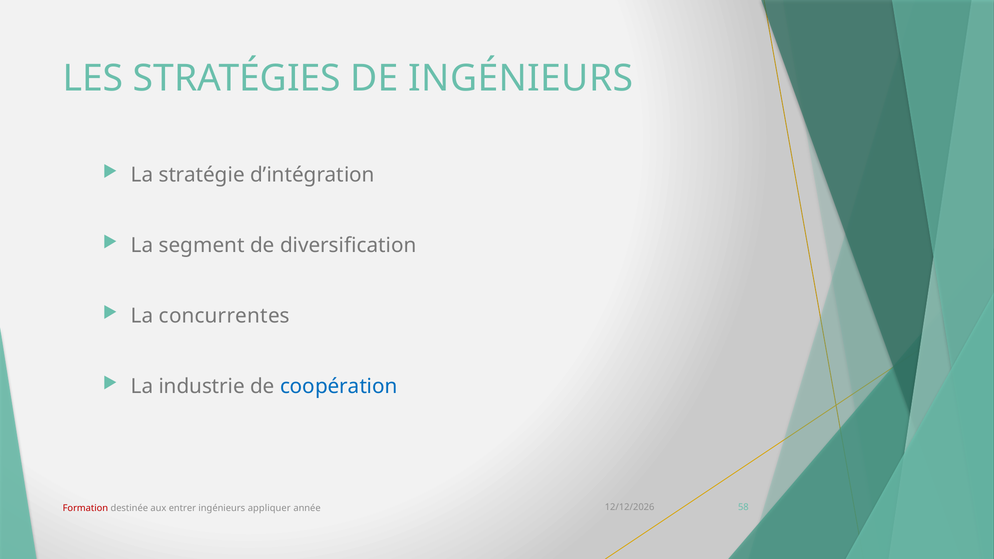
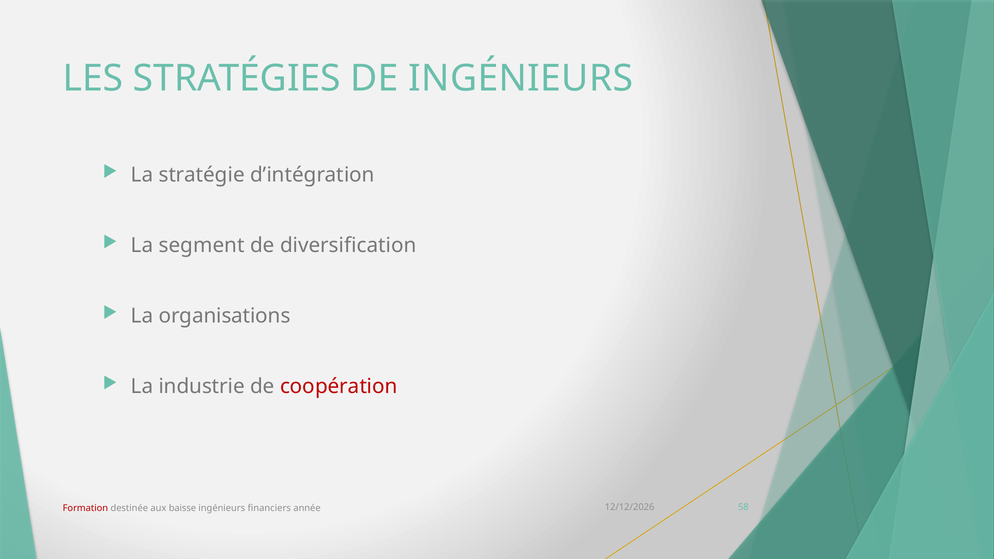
concurrentes: concurrentes -> organisations (225, 316)
coopération colour: blue -> red (339, 386)
entrer: entrer -> baisse (182, 508)
appliquer: appliquer -> financiers (269, 508)
